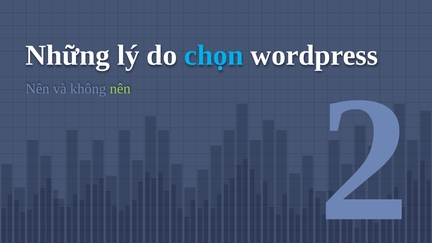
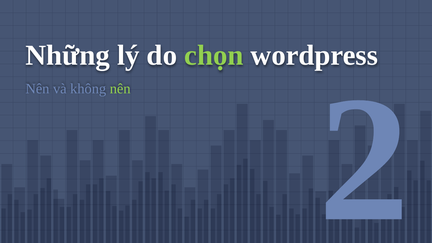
chọn colour: light blue -> light green (214, 55)
